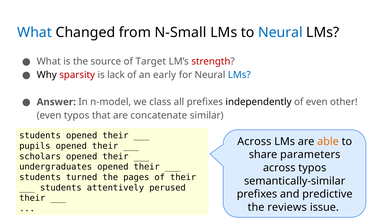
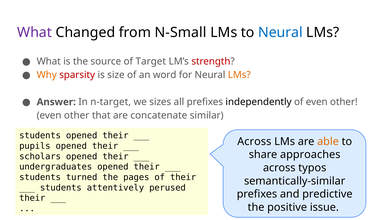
What colour: blue -> purple (35, 32)
Why colour: black -> orange (47, 75)
lack: lack -> size (116, 75)
early: early -> word (165, 75)
LMs colour: blue -> orange (239, 75)
n-model: n-model -> n-target (111, 102)
class: class -> sizes (160, 102)
typos: typos -> other (77, 115)
parameters: parameters -> approaches (310, 154)
reviews: reviews -> positive (287, 207)
